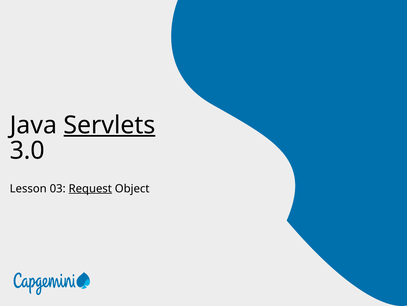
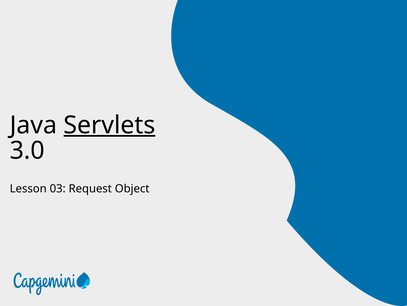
Request underline: present -> none (90, 188)
